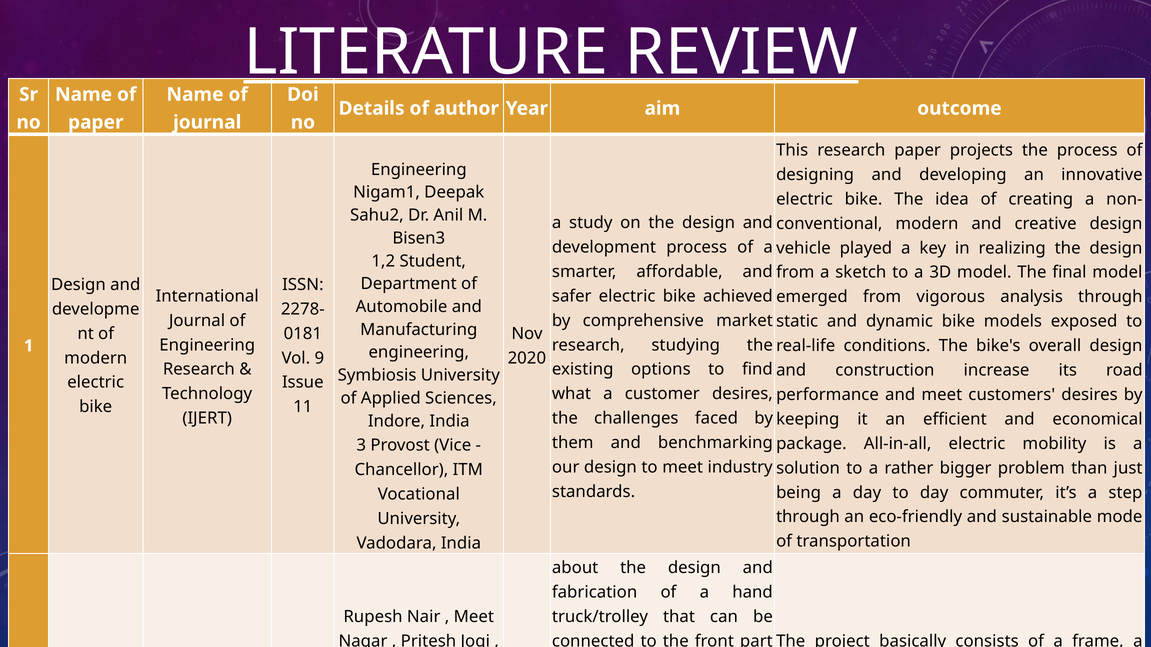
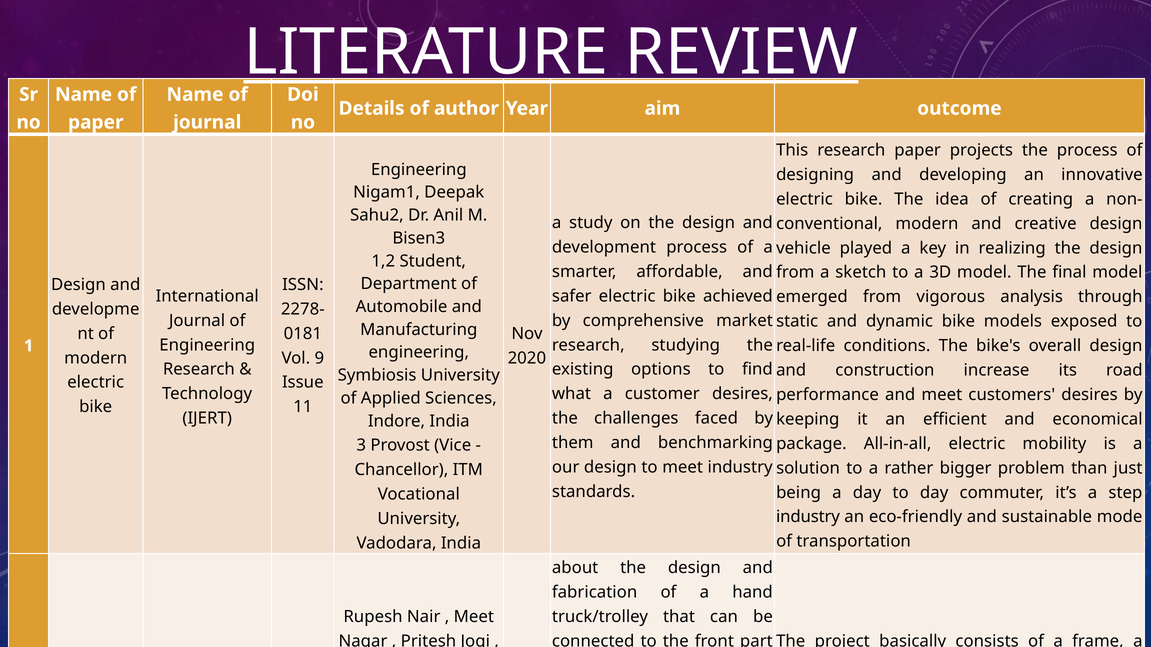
through: through -> industry (808, 517)
